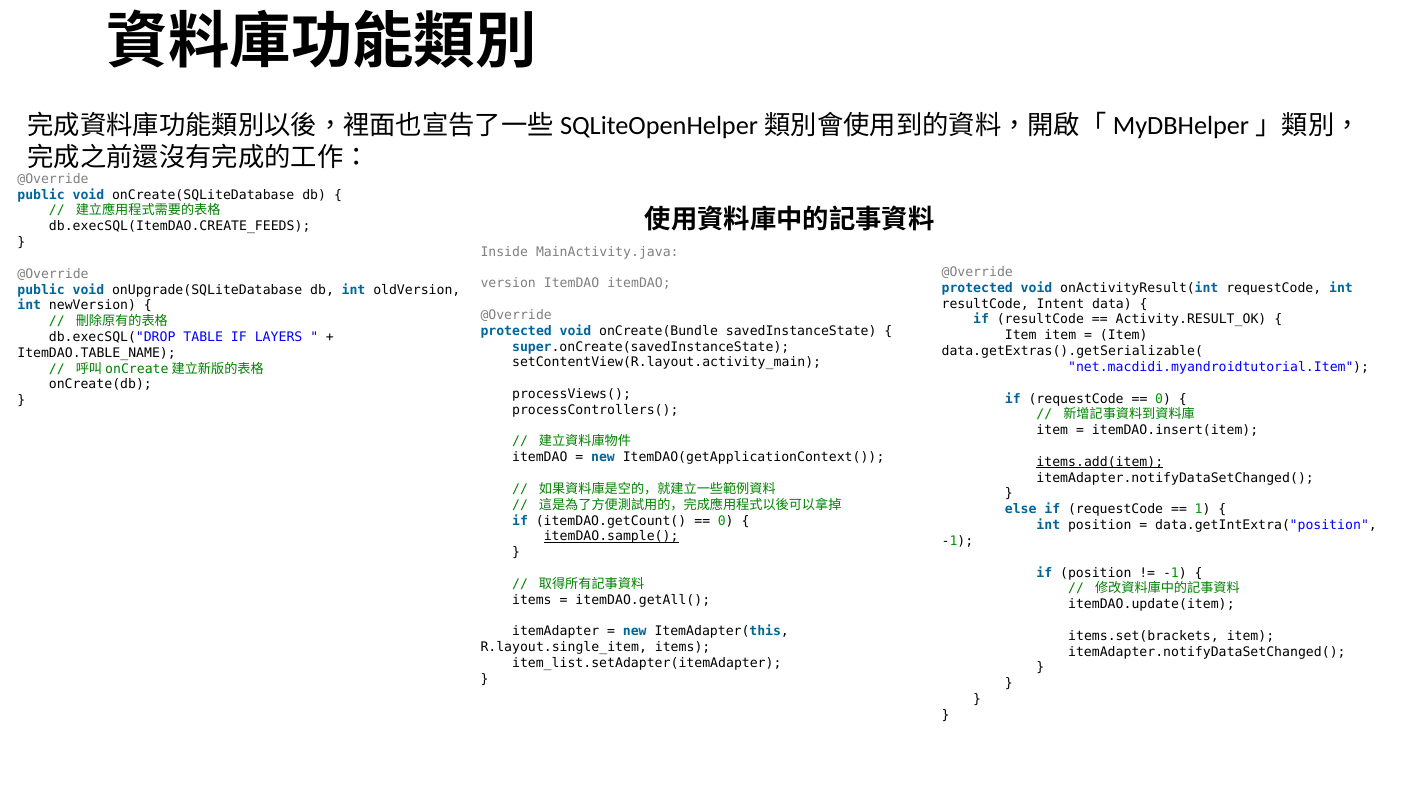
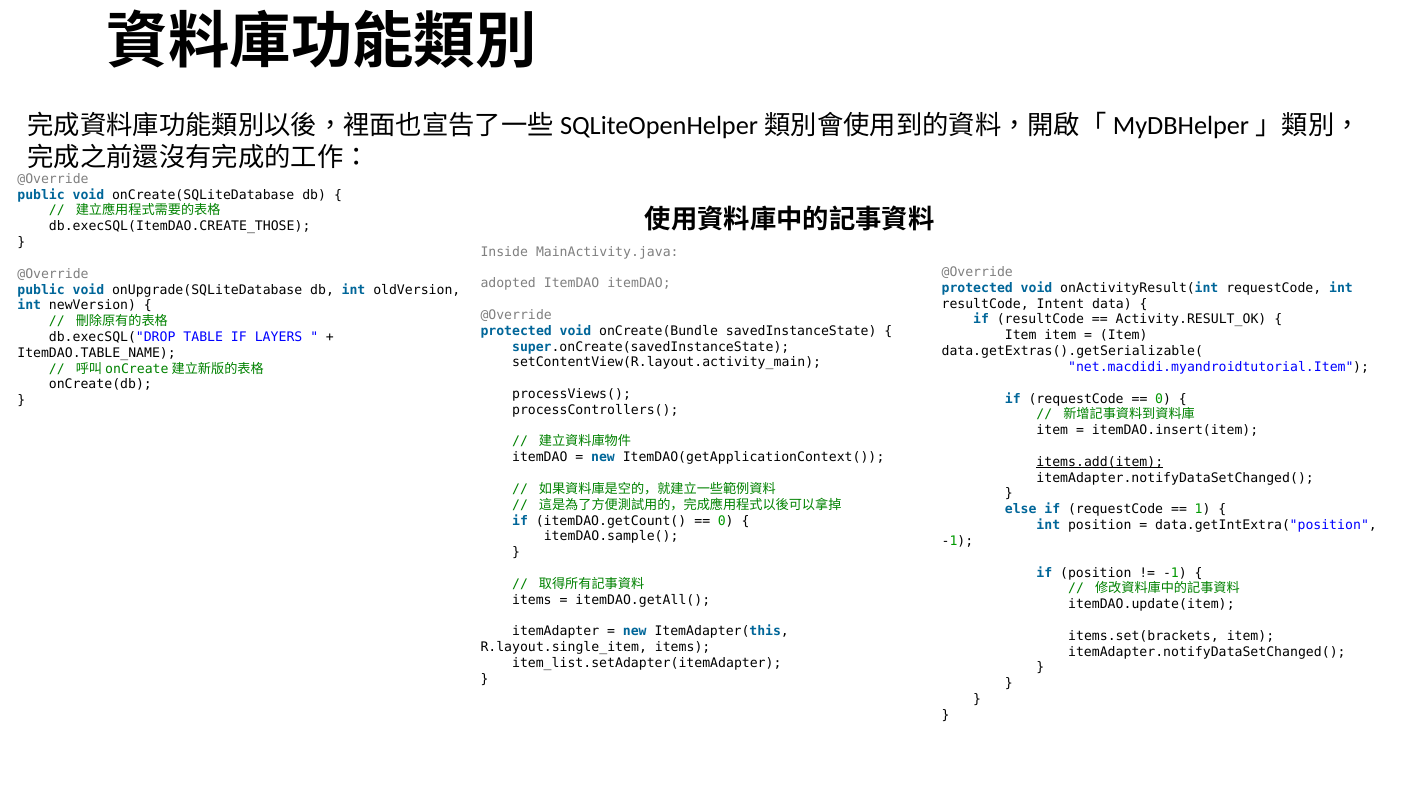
db.execSQL(ItemDAO.CREATE_FEEDS: db.execSQL(ItemDAO.CREATE_FEEDS -> db.execSQL(ItemDAO.CREATE_THOSE (180, 226)
version: version -> adopted (508, 283)
itemDAO.sample( underline: present -> none (611, 537)
